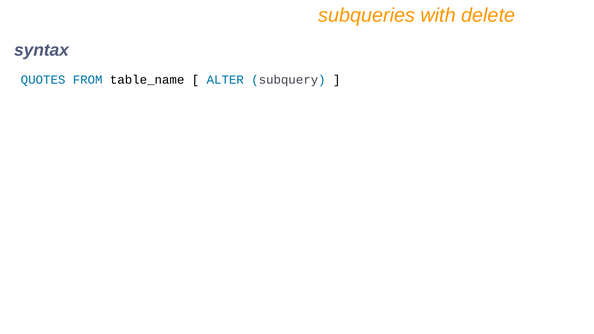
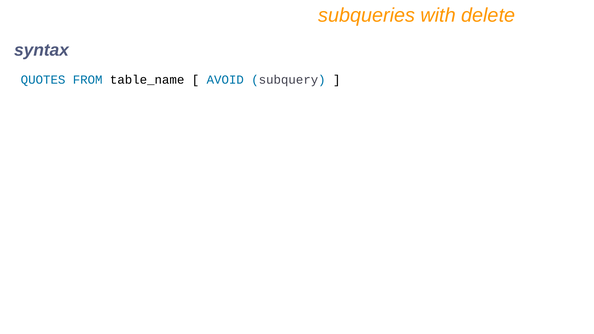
ALTER: ALTER -> AVOID (225, 80)
